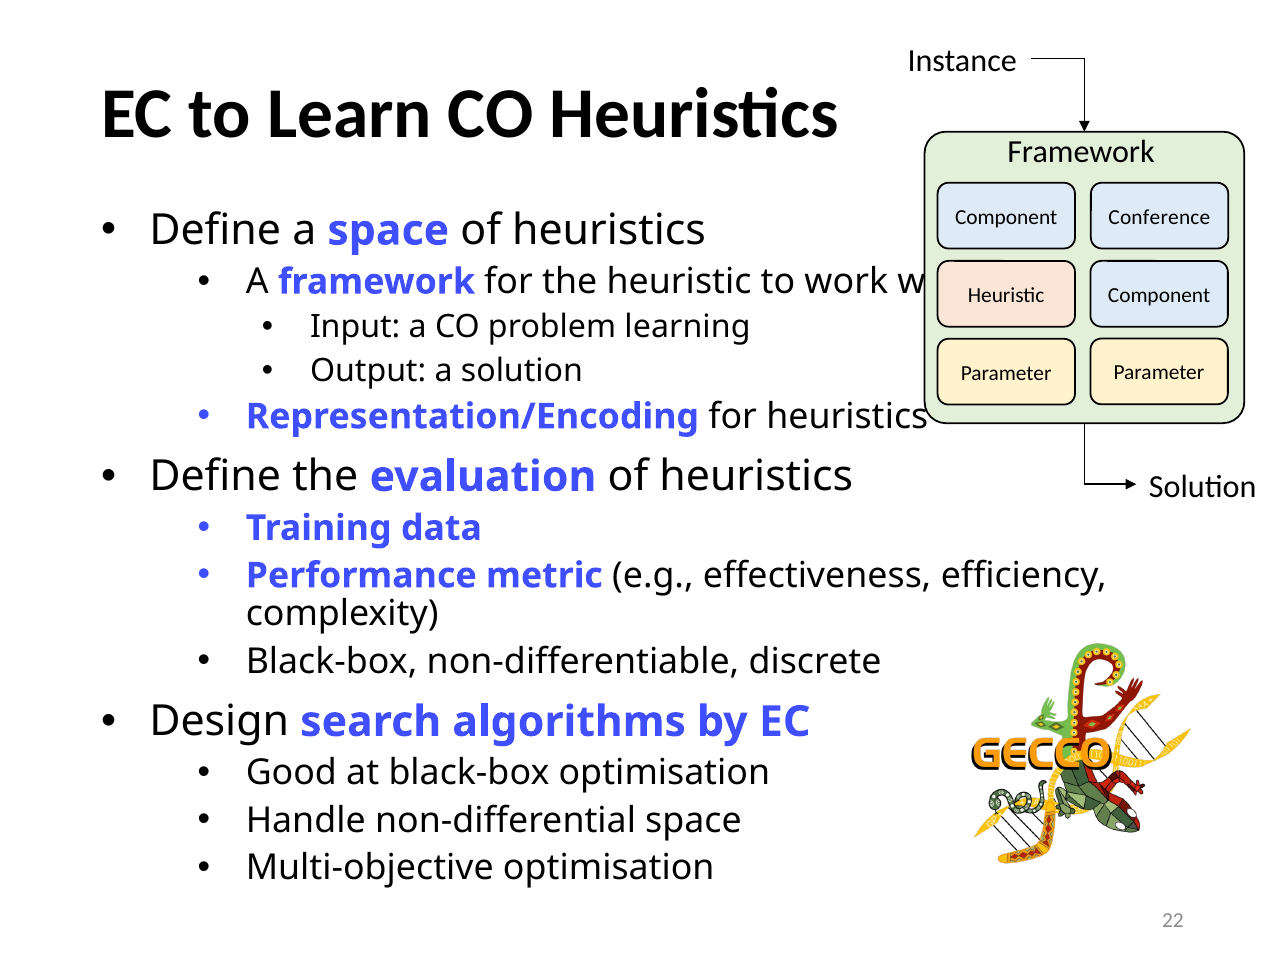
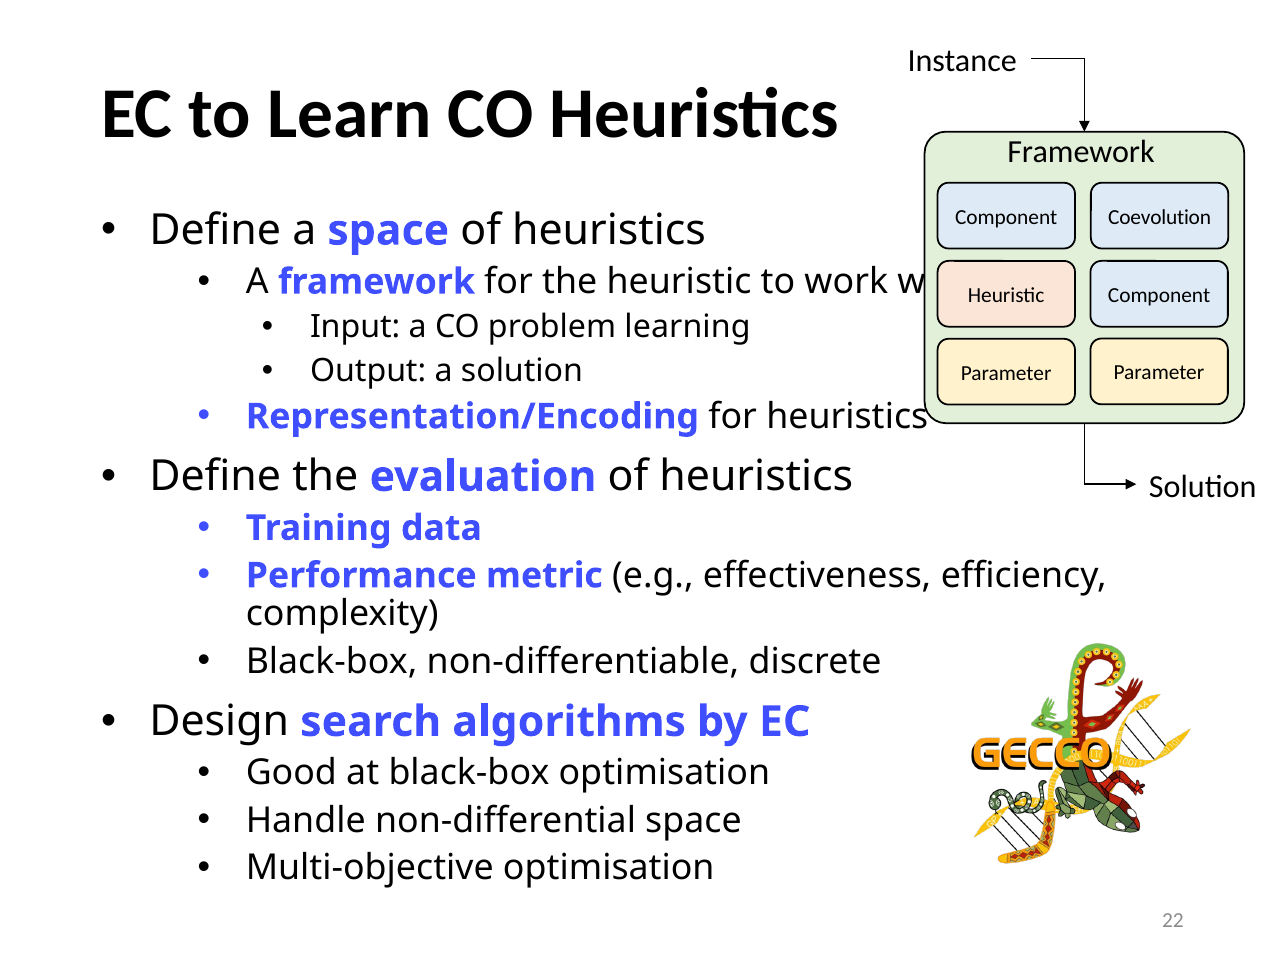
Conference: Conference -> Coevolution (1160, 217)
